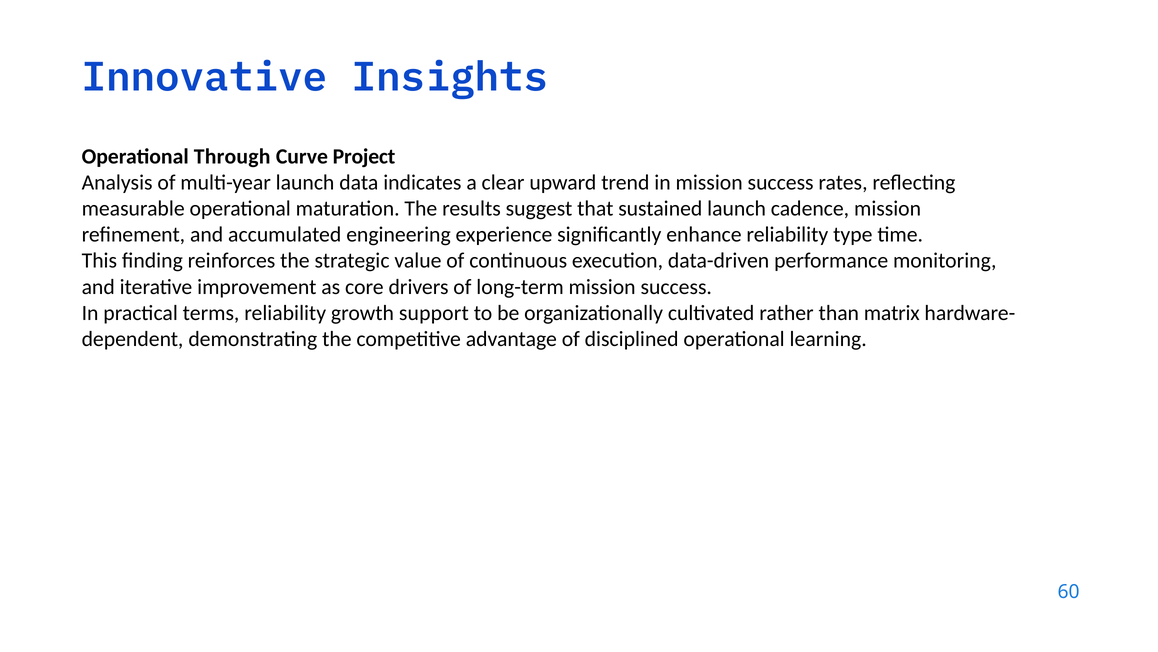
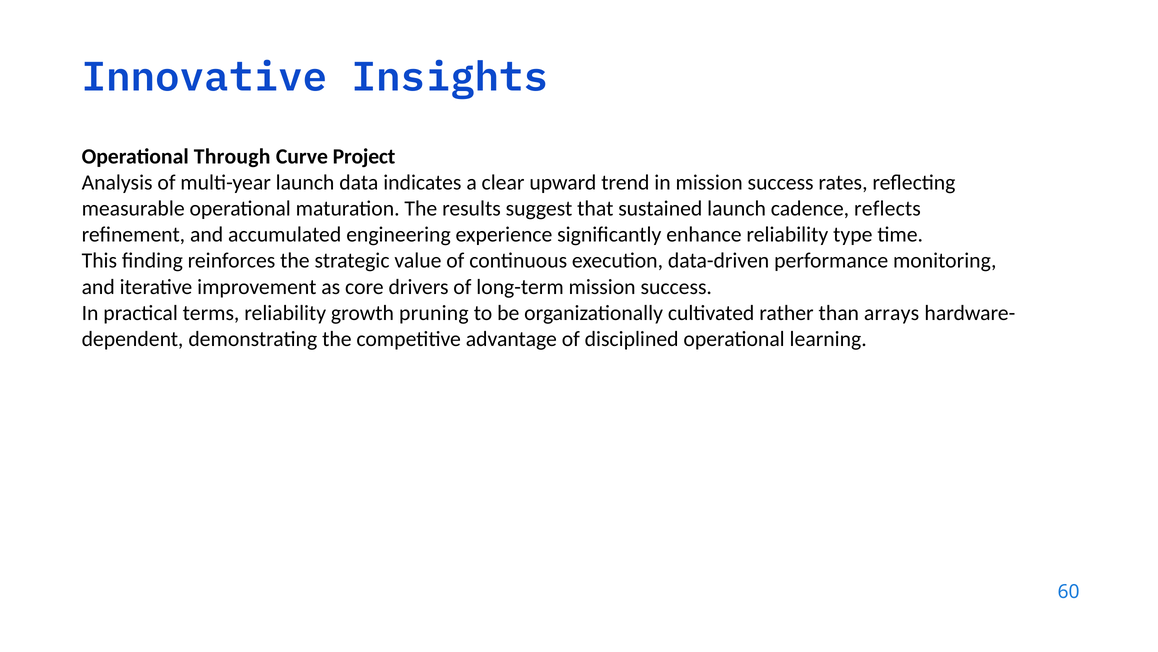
cadence mission: mission -> reflects (887, 208)
support: support -> pruning (434, 313)
matrix: matrix -> arrays (892, 313)
